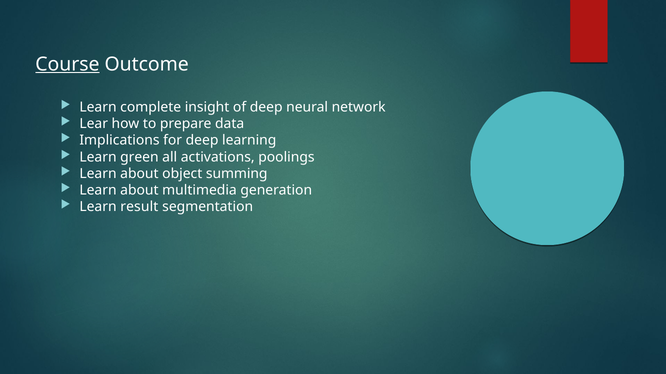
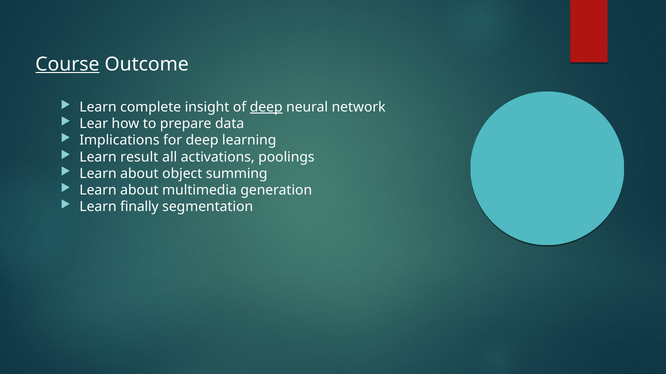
deep underline: none -> present (266, 107)
green: green -> result (139, 157)
result: result -> finally (139, 207)
